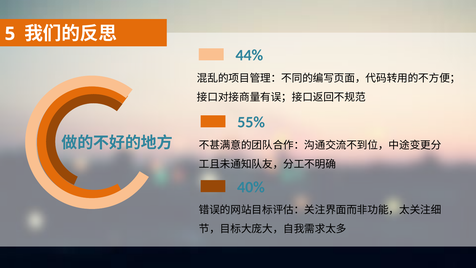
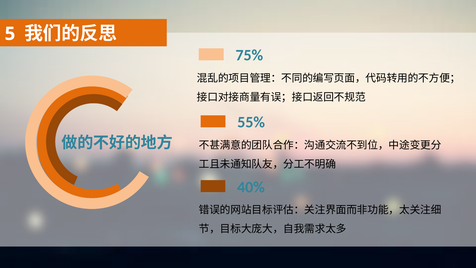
44%: 44% -> 75% (249, 55)
